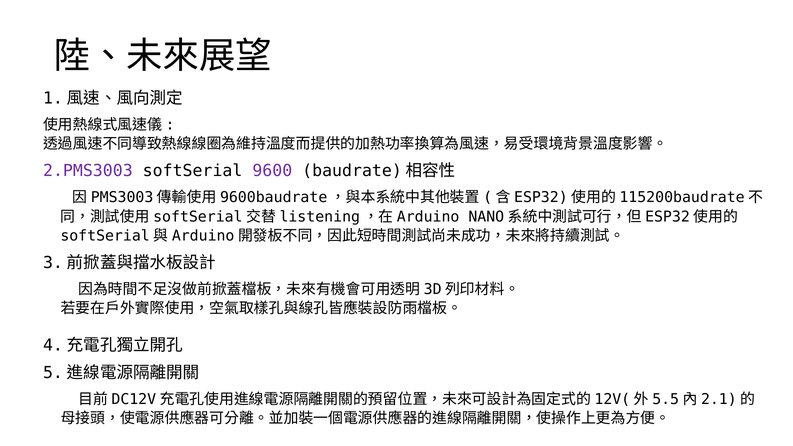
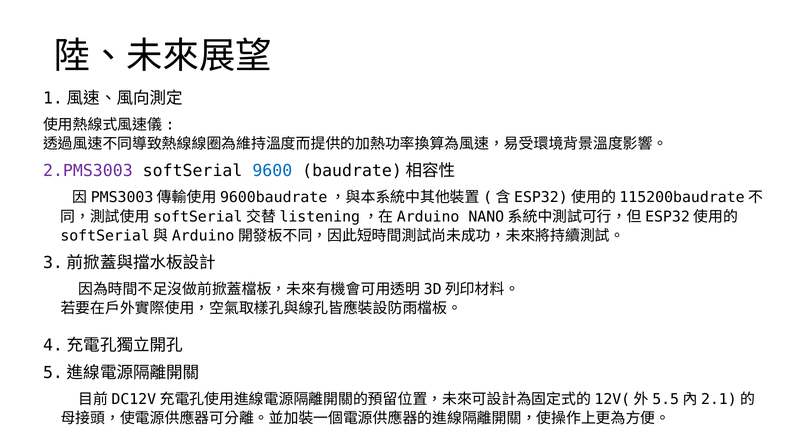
9600 colour: purple -> blue (272, 171)
